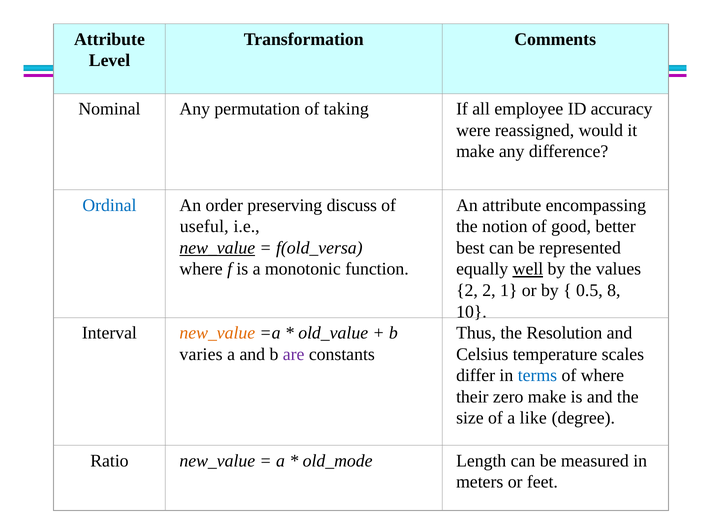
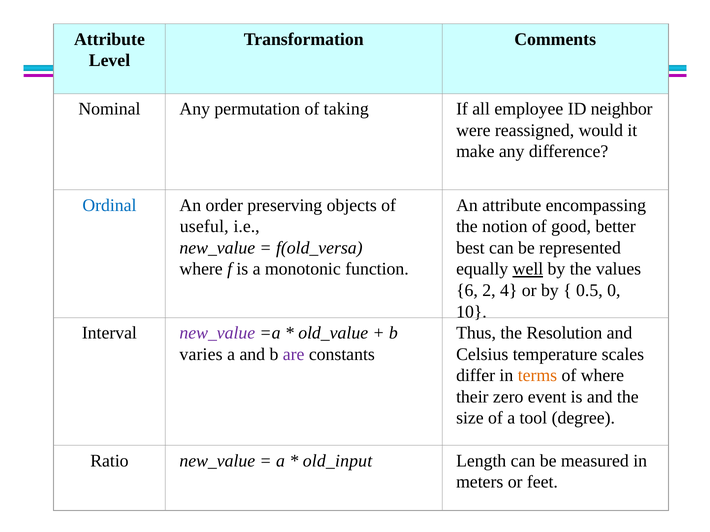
accuracy: accuracy -> neighbor (622, 109)
discuss: discuss -> objects (352, 205)
new_value underline: present -> none (217, 248)
2: 2 -> 6 (467, 291)
1: 1 -> 4 (509, 291)
8: 8 -> 0 (614, 291)
new_value colour: orange -> purple (217, 333)
terms colour: blue -> orange (537, 376)
zero make: make -> event (547, 397)
like: like -> tool (533, 419)
old_mode: old_mode -> old_input (338, 461)
